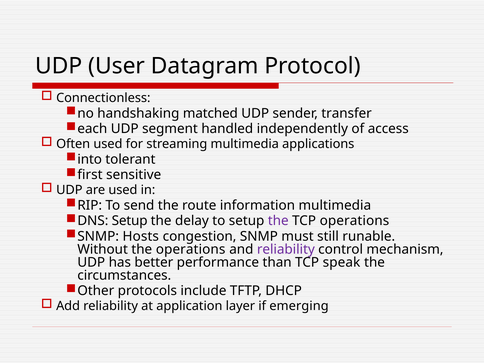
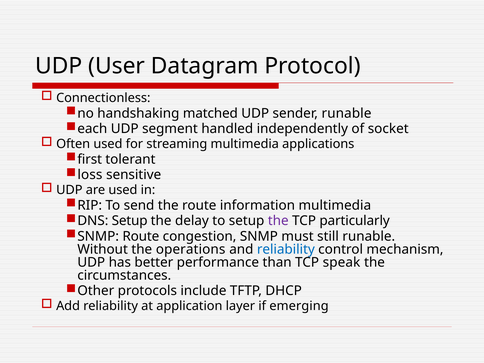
sender transfer: transfer -> runable (347, 113)
access: access -> socket (388, 129)
into: into -> first (90, 159)
first: first -> loss (90, 175)
TCP operations: operations -> particularly (355, 221)
SNMP Hosts: Hosts -> Route (141, 236)
reliability colour: purple -> blue (286, 249)
